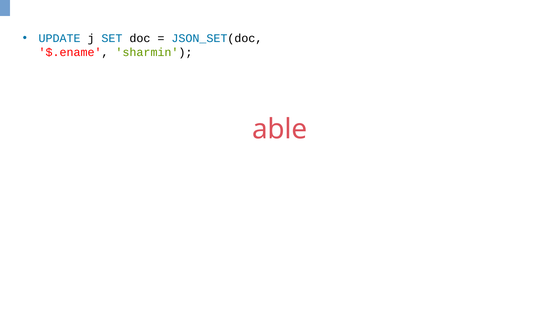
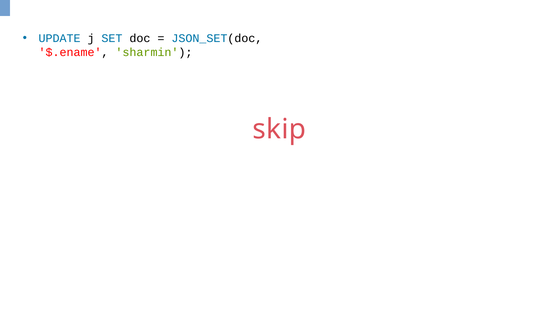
able: able -> skip (279, 129)
